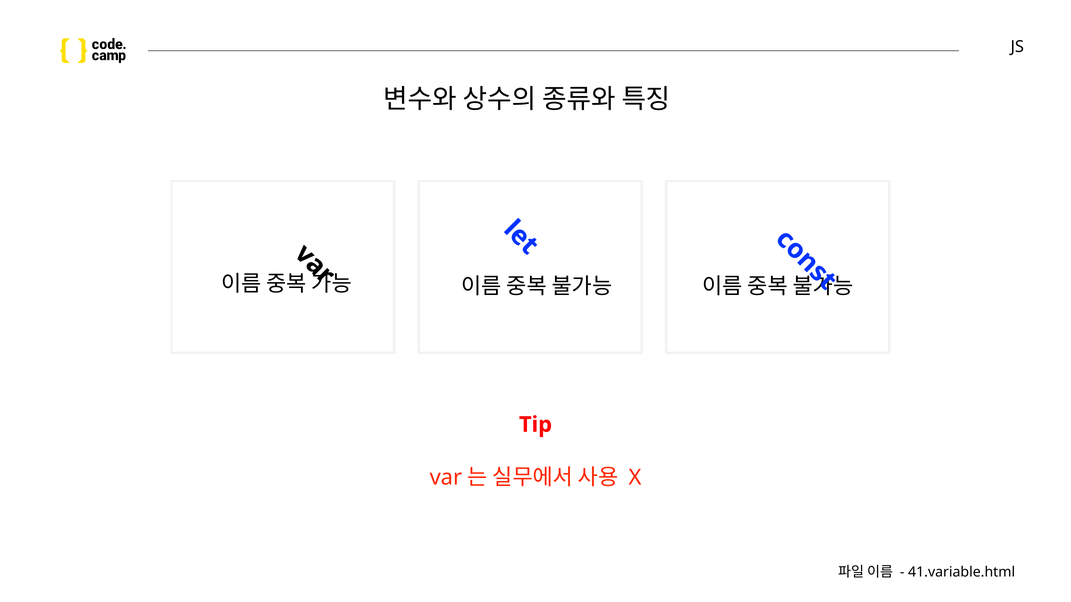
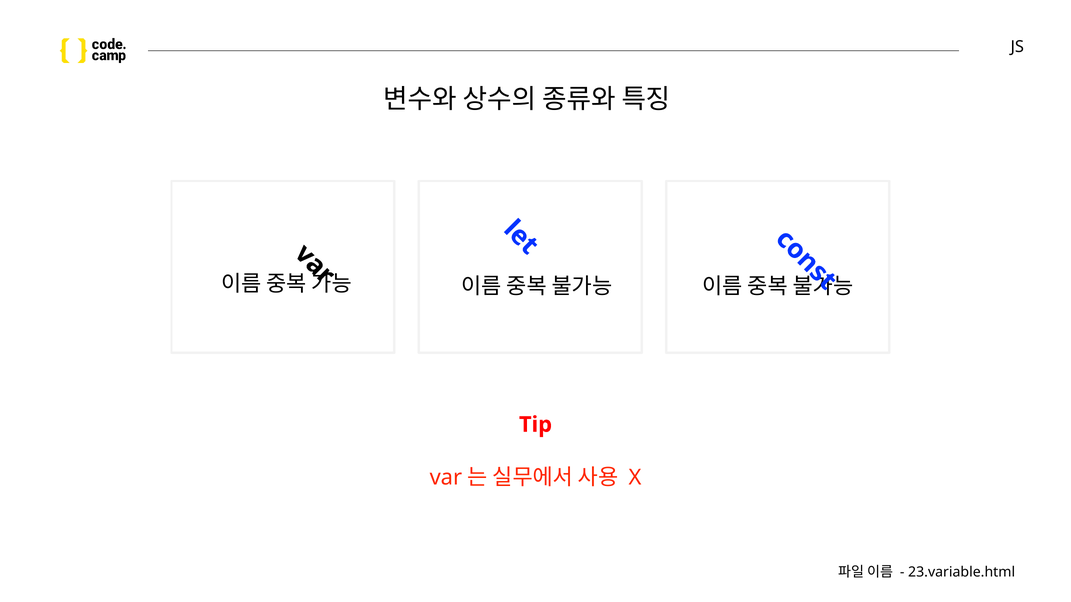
41.variable.html: 41.variable.html -> 23.variable.html (962, 572)
